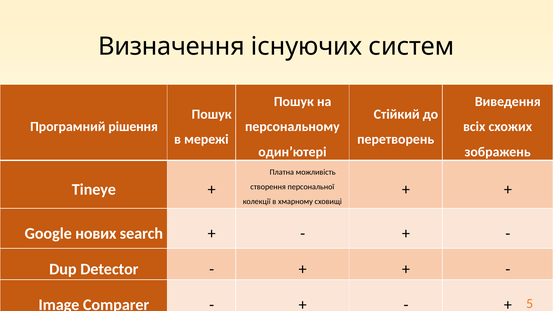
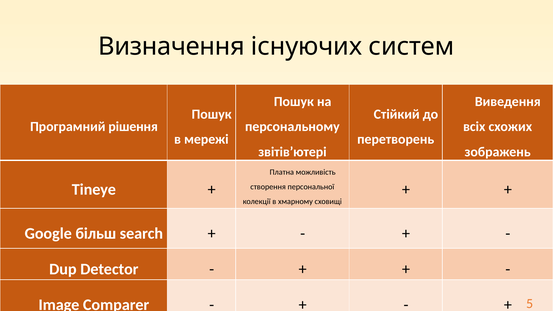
один’ютері: один’ютері -> звітів’ютері (292, 152)
нових: нових -> більш (96, 233)
